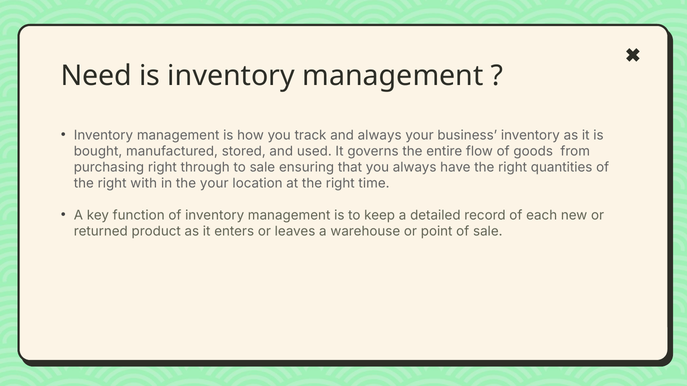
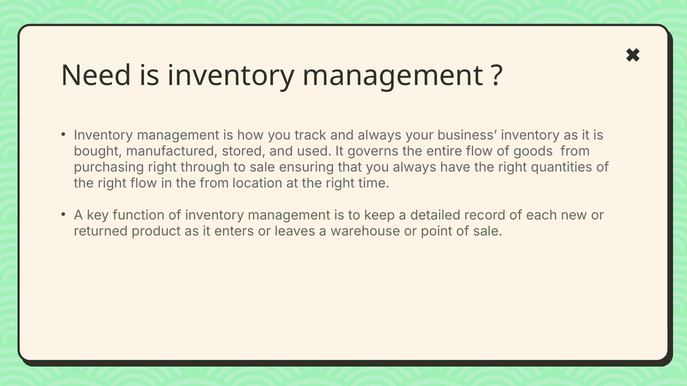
right with: with -> flow (144, 183)
the your: your -> from (214, 183)
